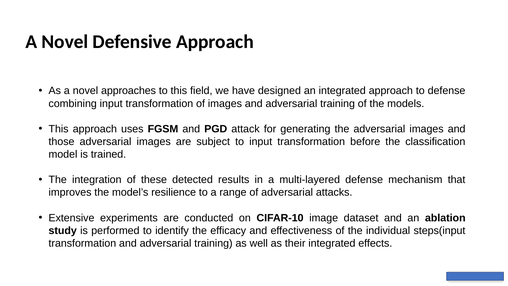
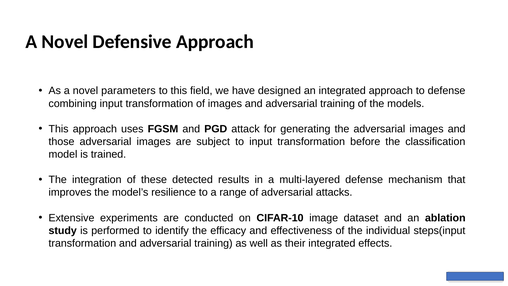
approaches: approaches -> parameters (128, 91)
